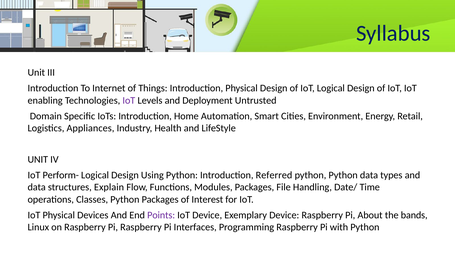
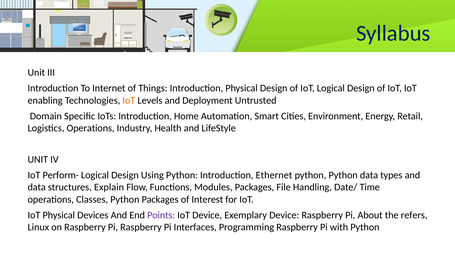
IoT colour: purple -> orange (129, 100)
Logistics Appliances: Appliances -> Operations (91, 128)
Referred: Referred -> Ethernet (274, 175)
bands: bands -> refers (414, 215)
